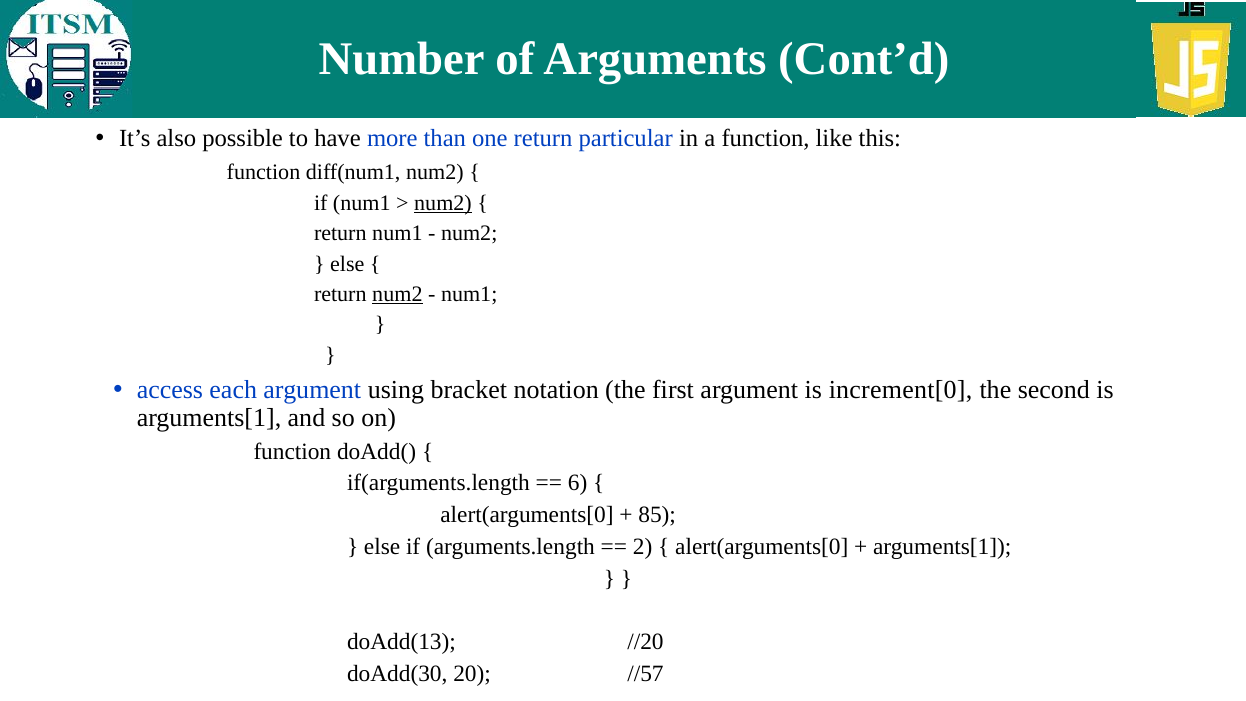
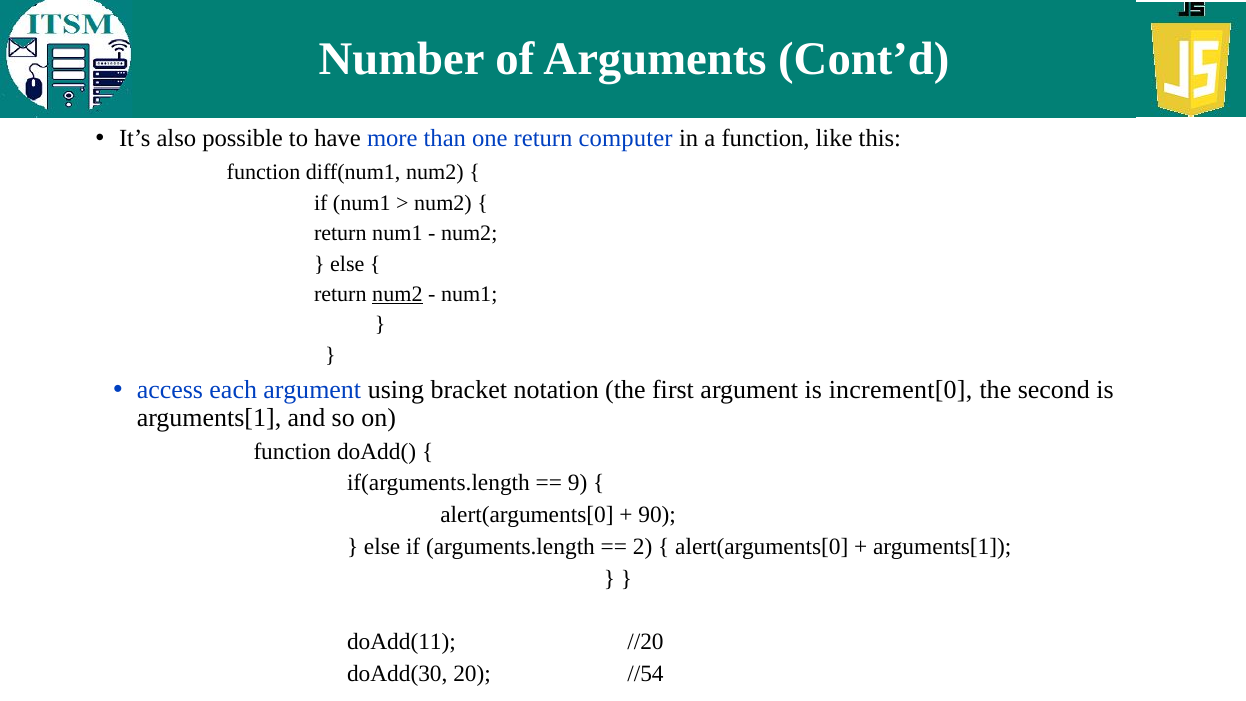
particular: particular -> computer (626, 138)
num2 underline: present -> none (443, 203)
6: 6 -> 9 (578, 483)
85: 85 -> 90 (657, 515)
doAdd(13: doAdd(13 -> doAdd(11 (401, 642)
//57: //57 -> //54 (645, 673)
